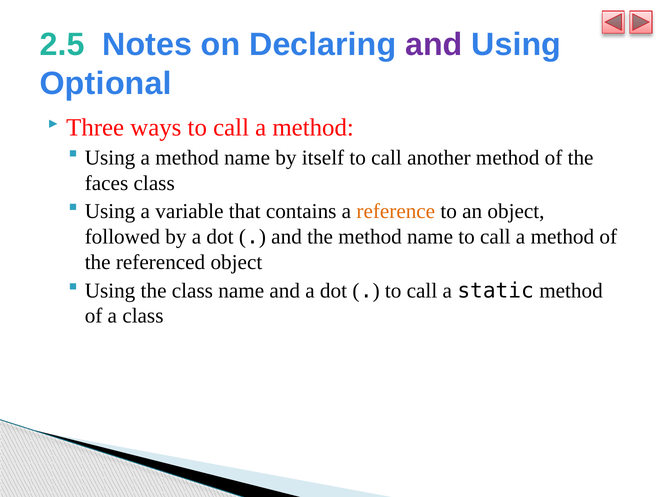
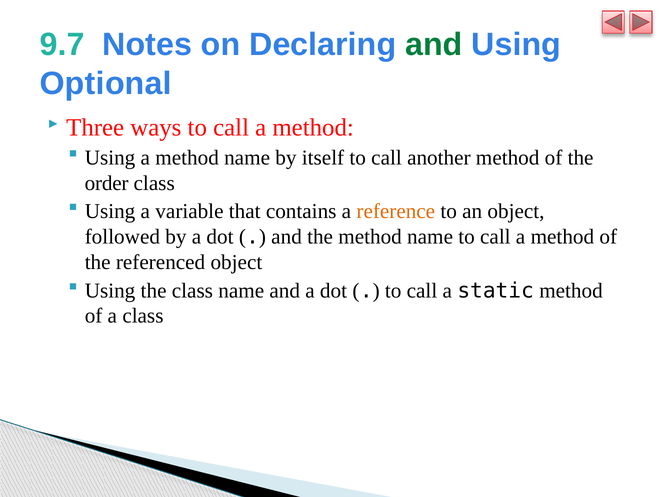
2.5: 2.5 -> 9.7 (62, 45)
and colour: purple -> green (434, 45)
faces: faces -> order (107, 183)
